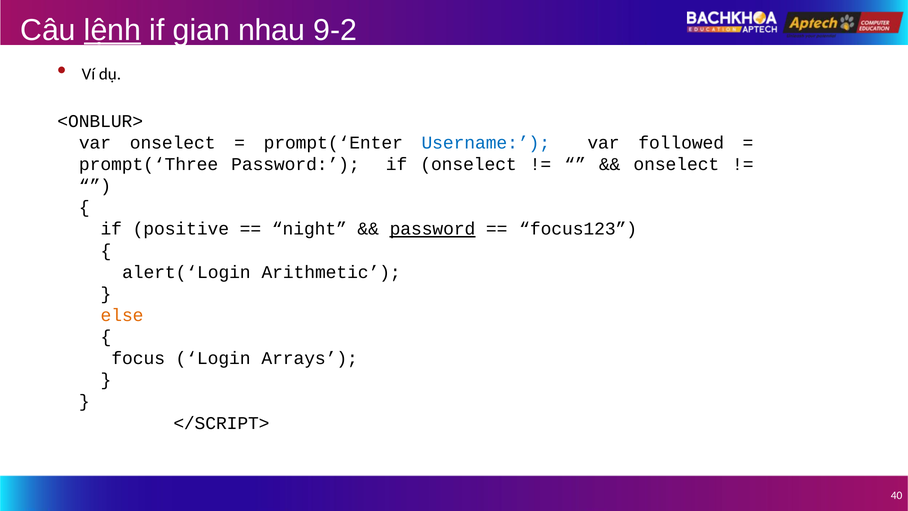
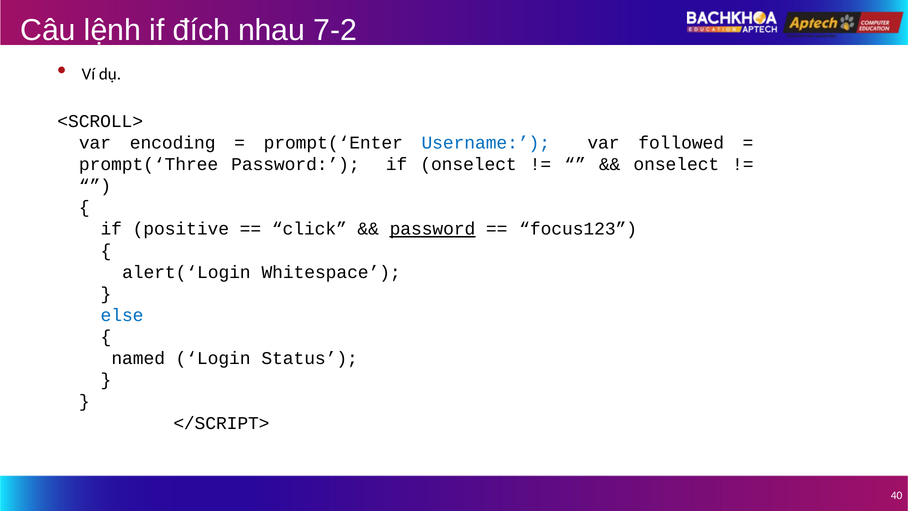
lệnh underline: present -> none (113, 30)
gian: gian -> đích (201, 30)
9-2: 9-2 -> 7-2 (335, 30)
<ONBLUR>: <ONBLUR> -> <SCROLL> (100, 121)
var onselect: onselect -> encoding (173, 143)
night: night -> click (309, 229)
Arithmetic: Arithmetic -> Whitespace (331, 272)
else colour: orange -> blue (122, 315)
focus: focus -> named (138, 358)
Arrays: Arrays -> Status (310, 358)
